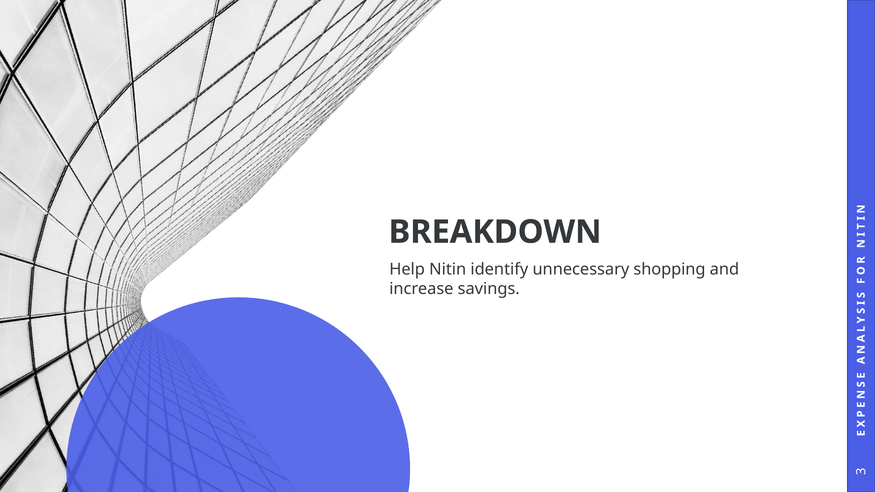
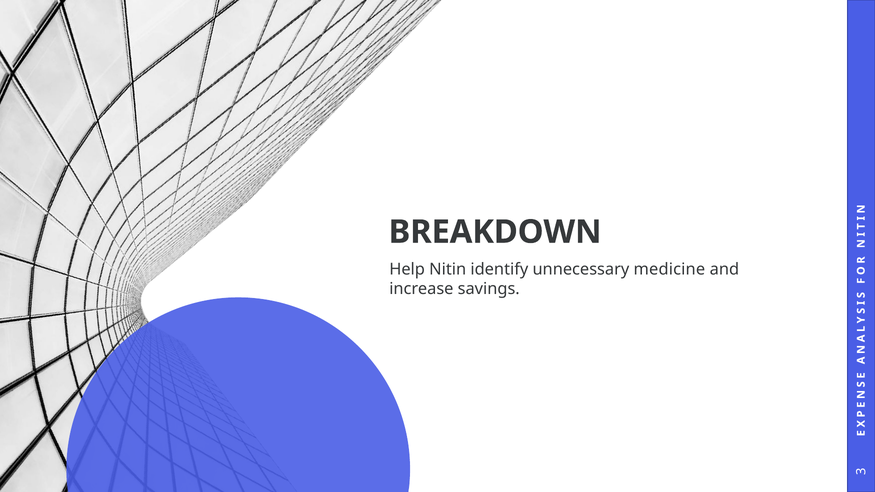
shopping: shopping -> medicine (669, 269)
